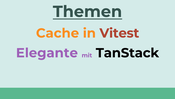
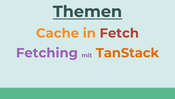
Vitest: Vitest -> Fetch (119, 33)
Elegante: Elegante -> Fetching (47, 53)
TanStack colour: black -> orange (127, 53)
